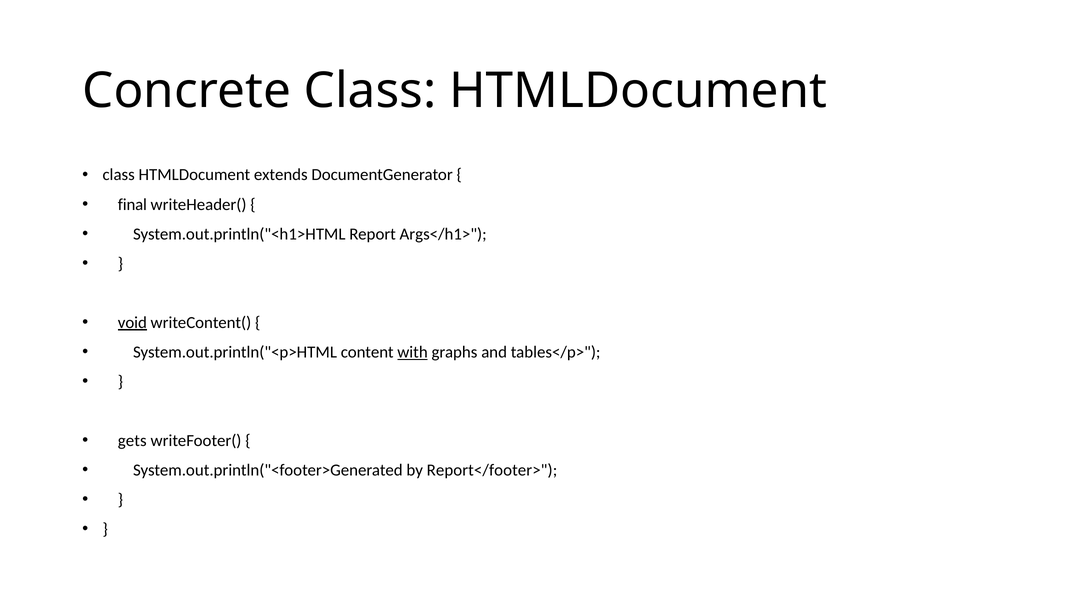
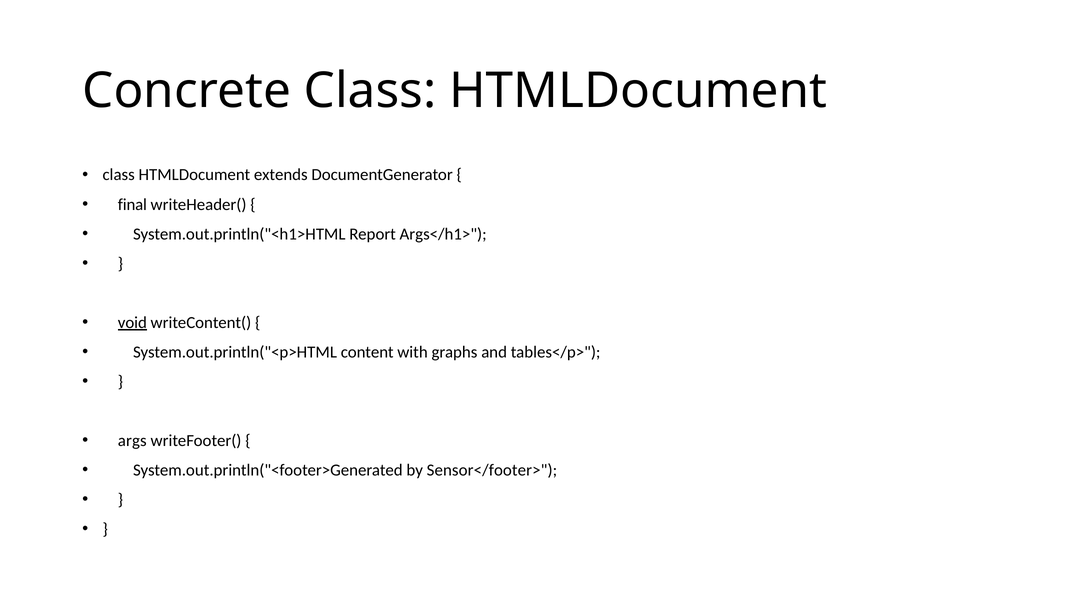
with underline: present -> none (413, 352)
gets: gets -> args (132, 440)
Report</footer>: Report</footer> -> Sensor</footer> (492, 470)
